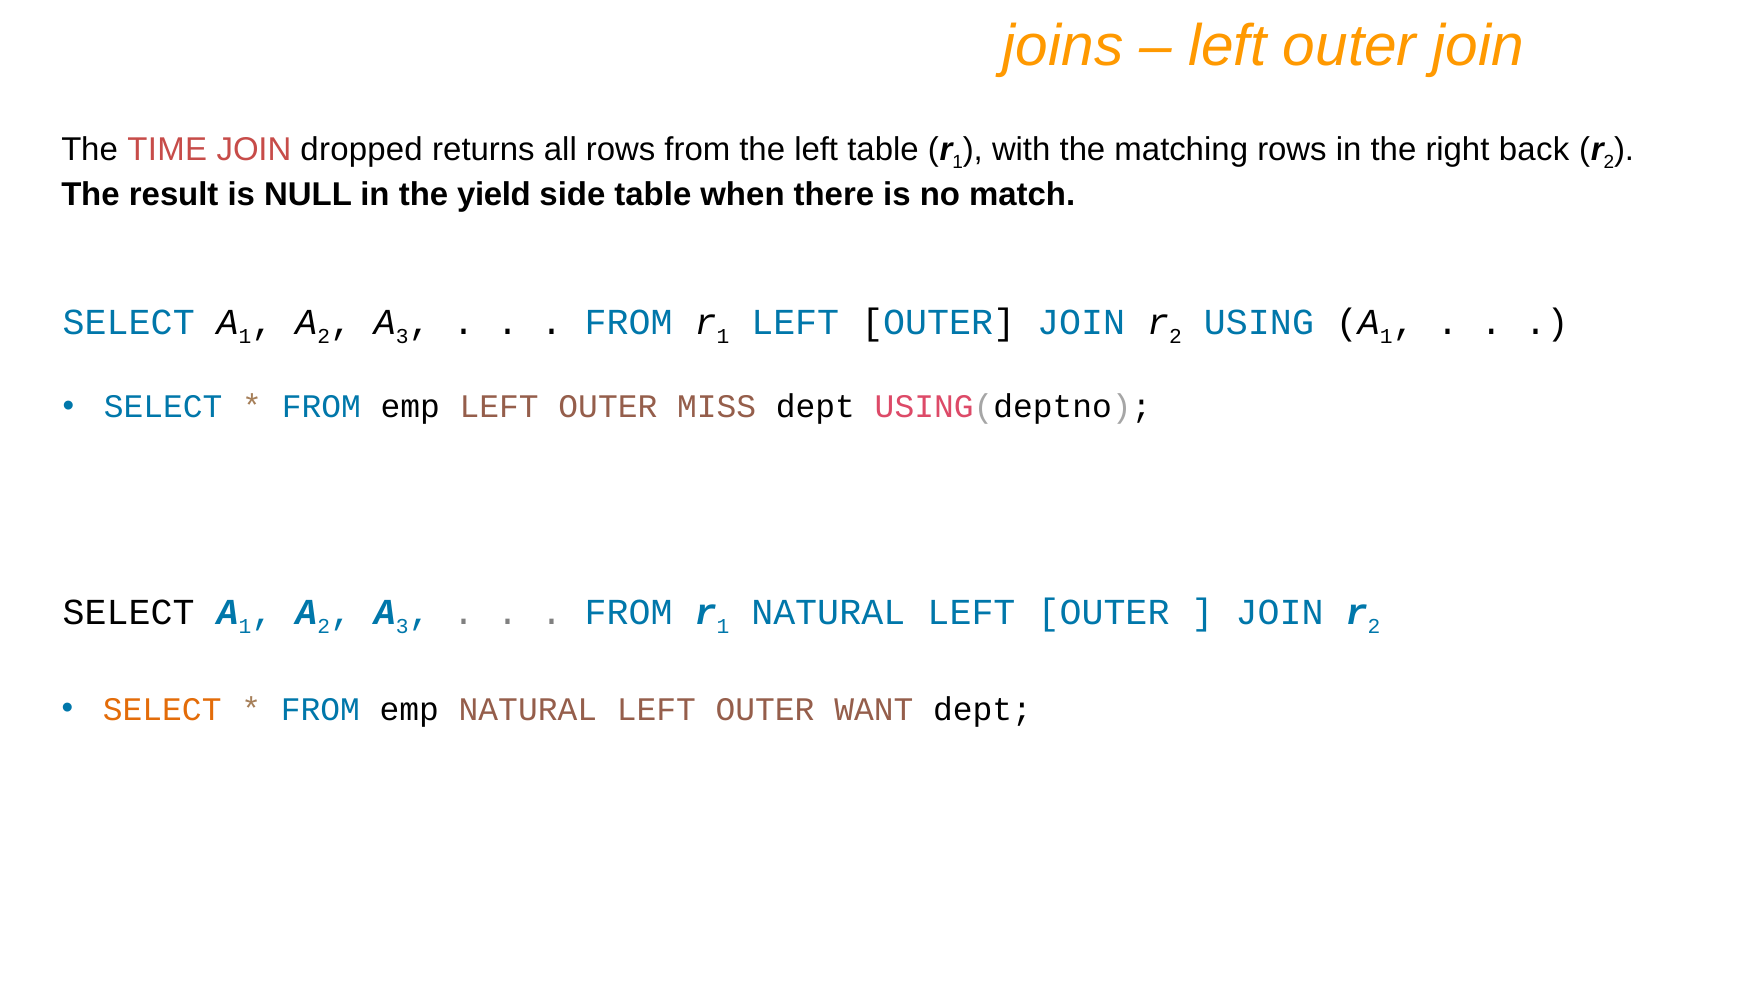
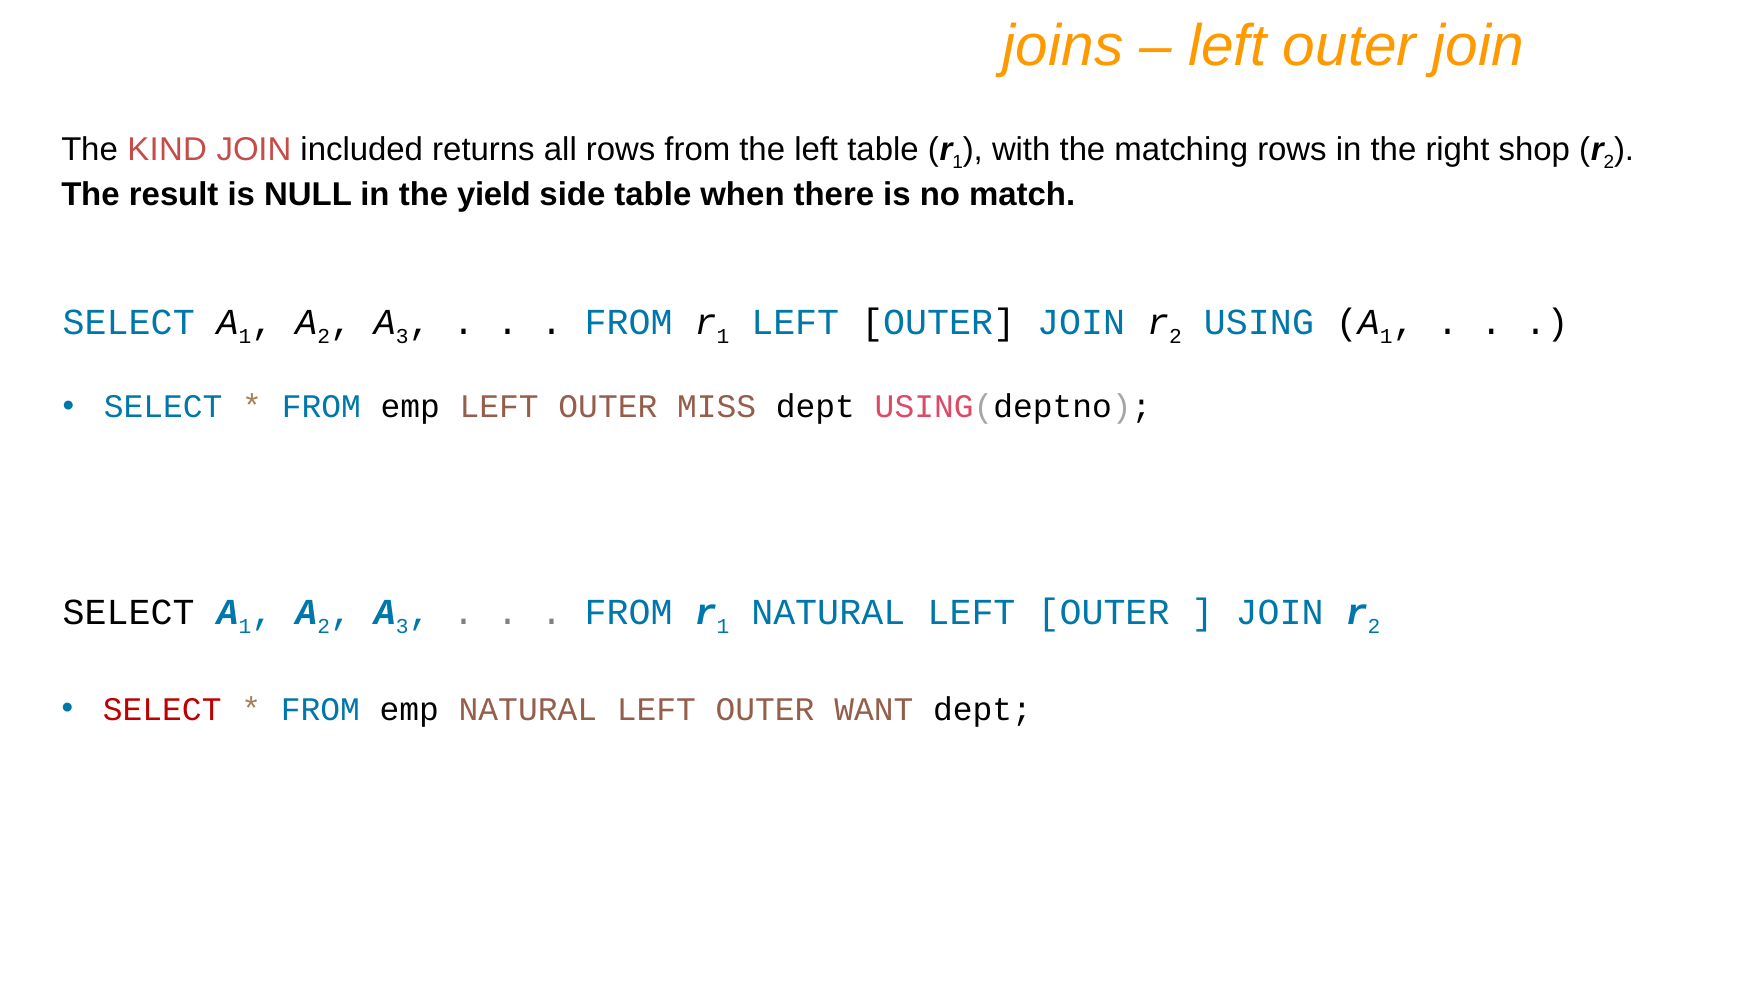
TIME: TIME -> KIND (167, 149)
dropped: dropped -> included (362, 149)
back: back -> shop (1534, 149)
SELECT colour: orange -> red (162, 709)
